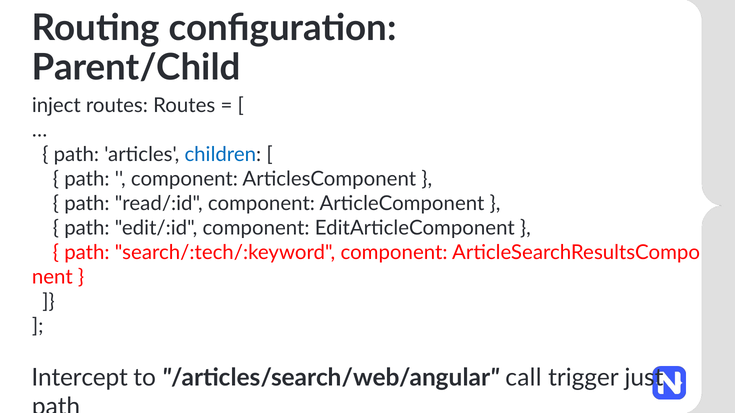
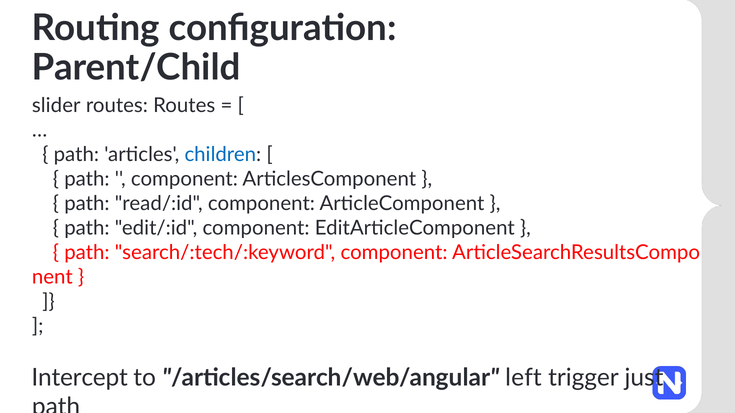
inject: inject -> slider (56, 106)
call: call -> left (524, 378)
